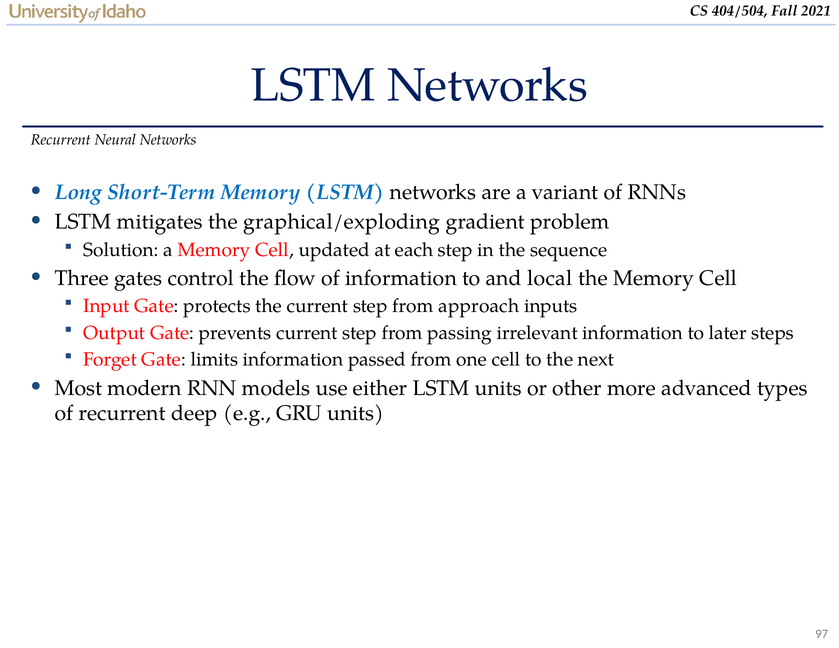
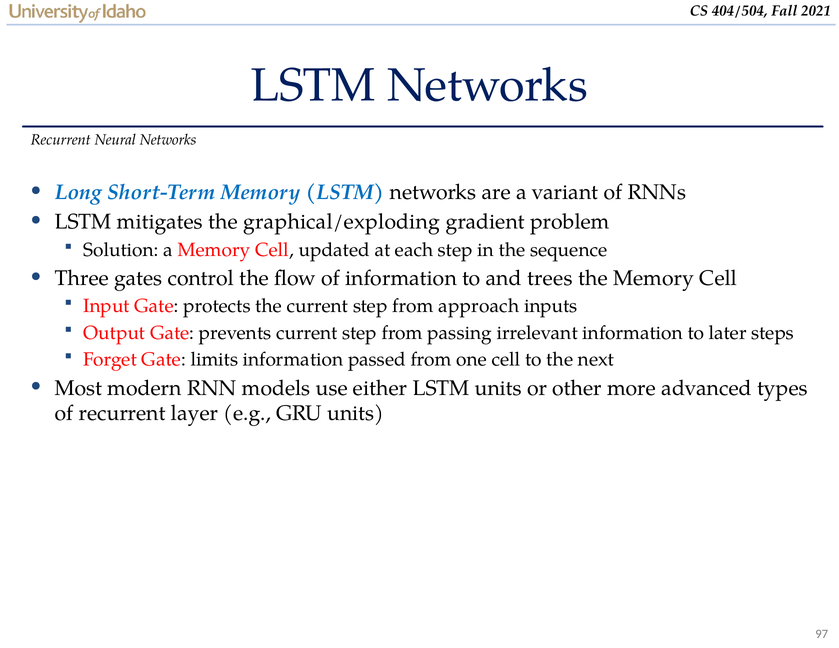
local: local -> trees (550, 278)
deep: deep -> layer (195, 414)
